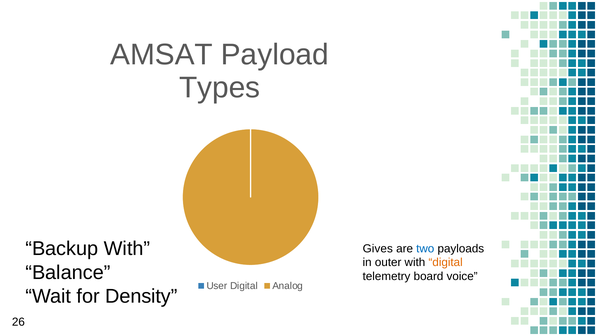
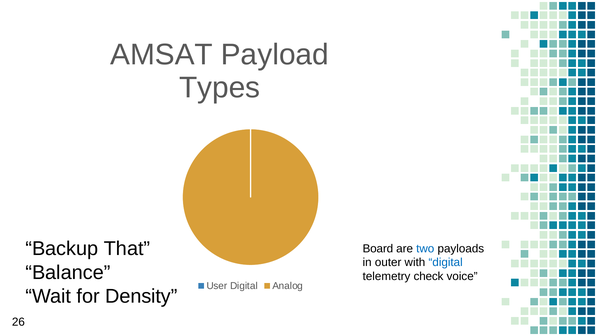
Backup With: With -> That (127, 248)
Gives: Gives -> Board (378, 248)
digital colour: orange -> blue (446, 262)
board: board -> check (429, 276)
